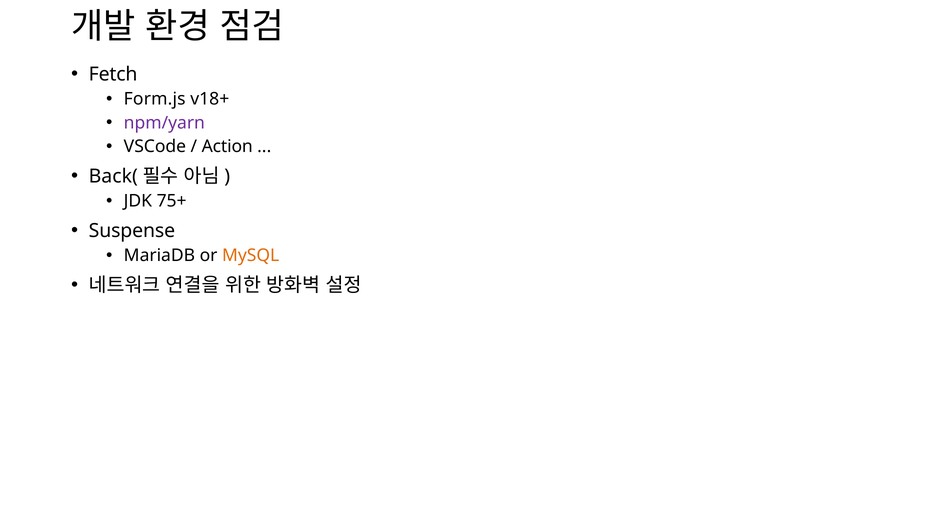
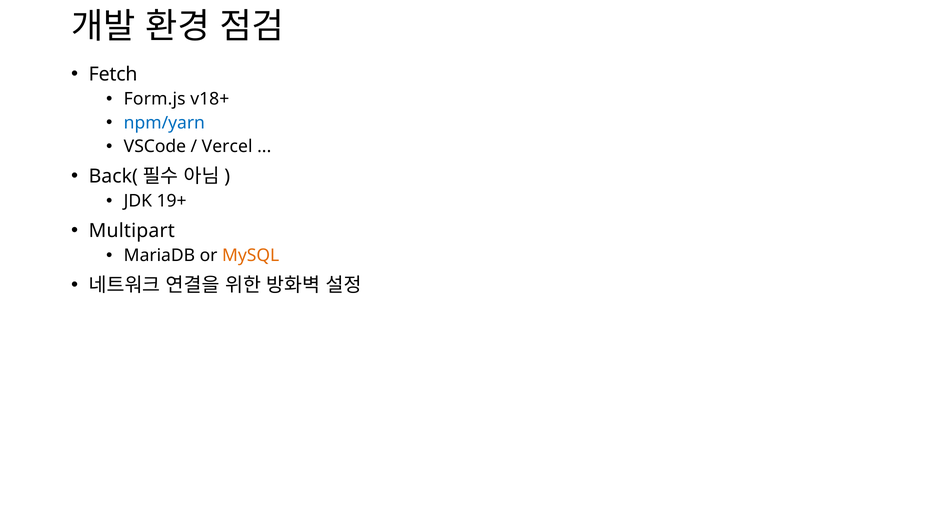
npm/yarn colour: purple -> blue (164, 123)
Action: Action -> Vercel (227, 147)
75+: 75+ -> 19+ (172, 201)
Suspense: Suspense -> Multipart (132, 231)
